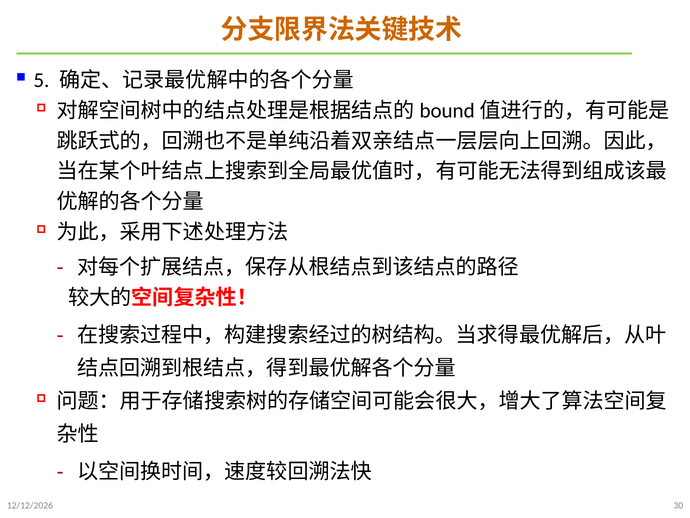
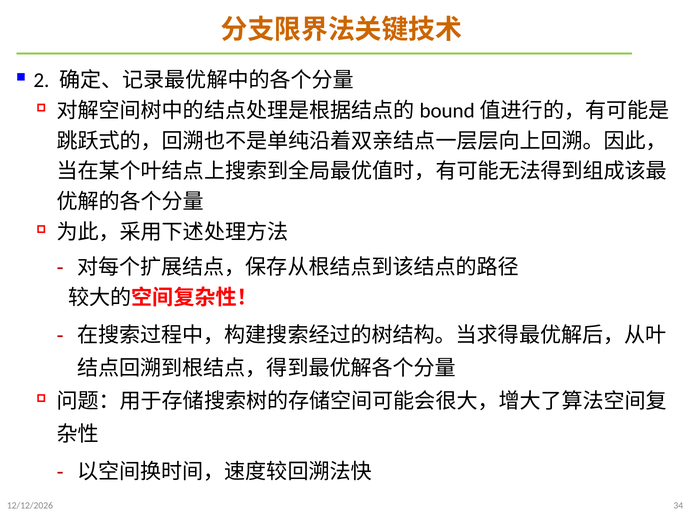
5: 5 -> 2 (41, 80)
30: 30 -> 34 (678, 505)
